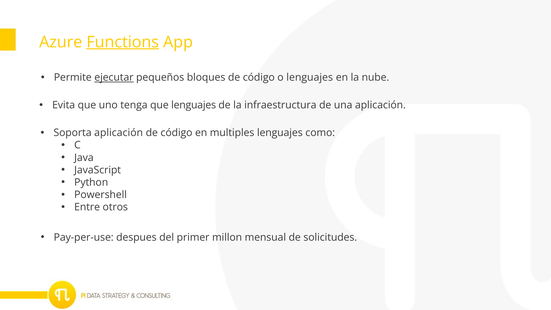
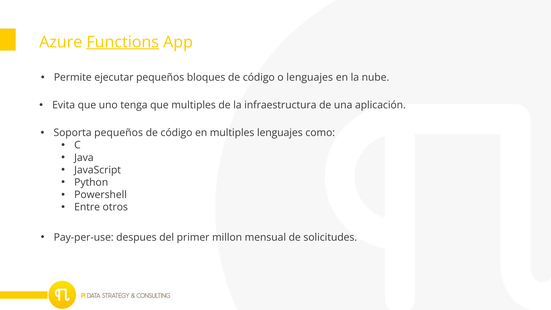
ejecutar underline: present -> none (114, 78)
que lenguajes: lenguajes -> multiples (194, 105)
Soporta aplicación: aplicación -> pequeños (119, 133)
